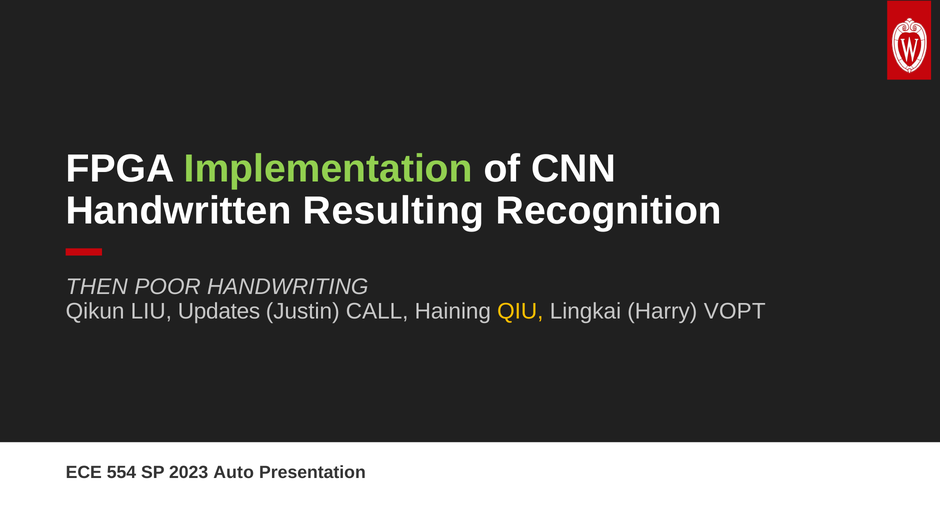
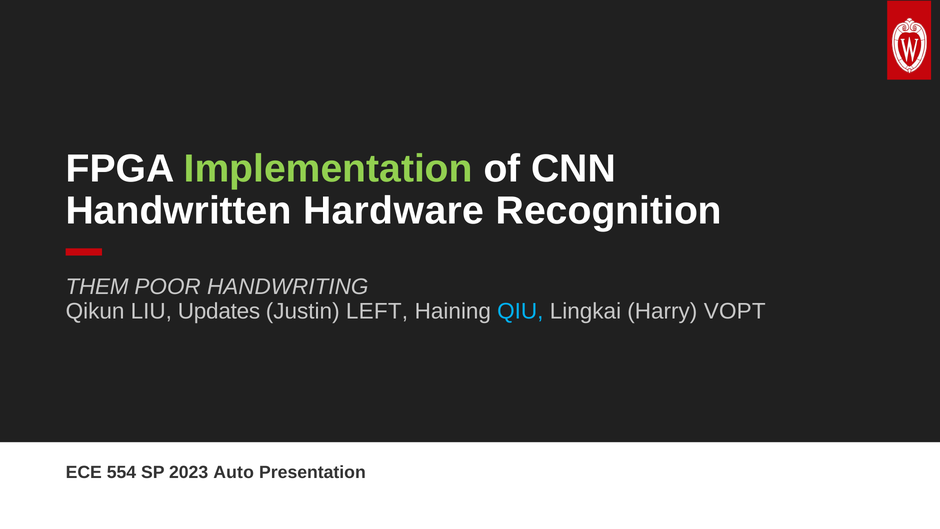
Resulting: Resulting -> Hardware (394, 211)
THEN: THEN -> THEM (97, 287)
CALL: CALL -> LEFT (377, 311)
QIU colour: yellow -> light blue (520, 311)
